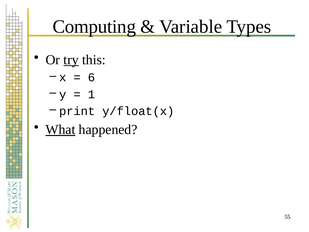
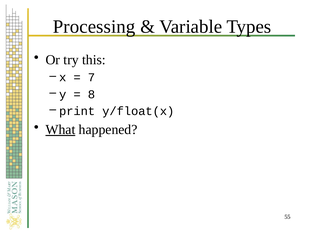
Computing: Computing -> Processing (94, 27)
try underline: present -> none (71, 60)
6: 6 -> 7 (91, 77)
1: 1 -> 8 (91, 94)
